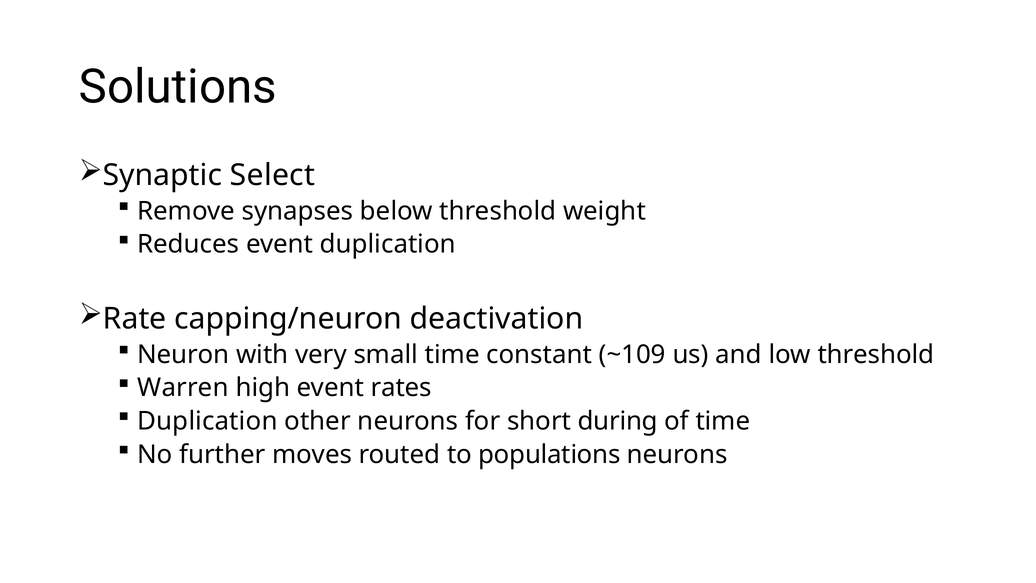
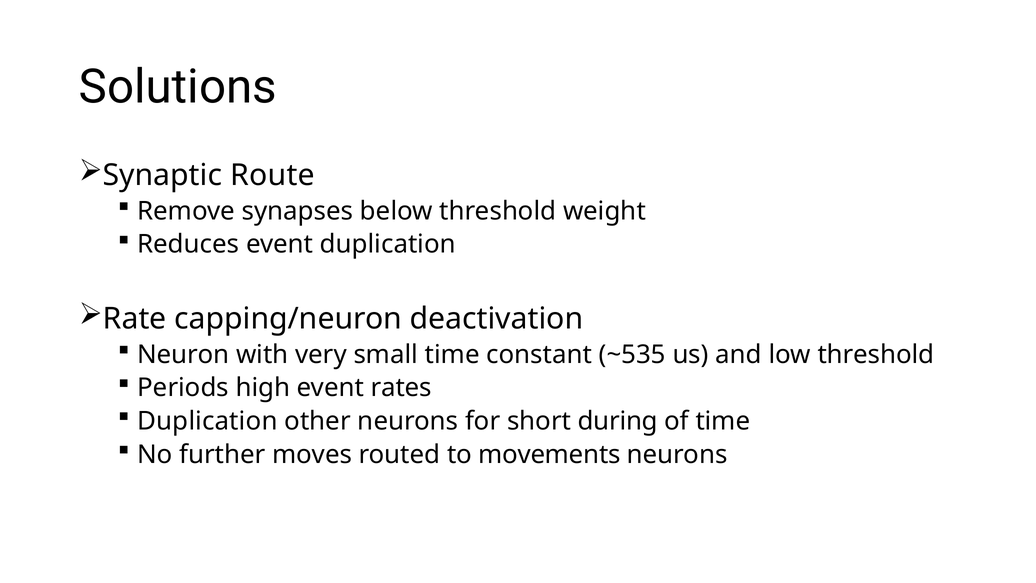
Select: Select -> Route (272, 175)
~109: ~109 -> ~535 (632, 354)
Warren: Warren -> Periods (183, 388)
populations: populations -> movements (549, 454)
